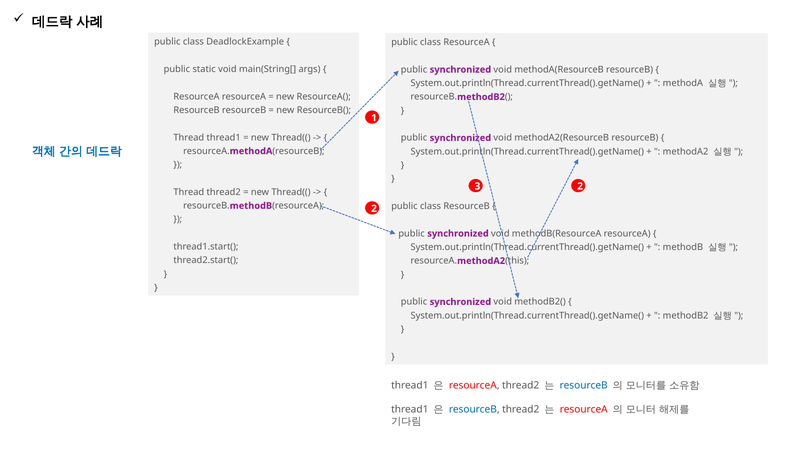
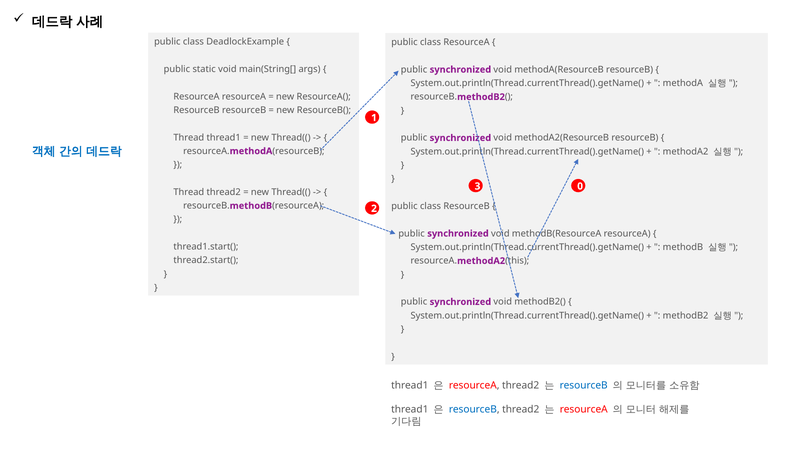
3 2: 2 -> 0 (580, 186)
